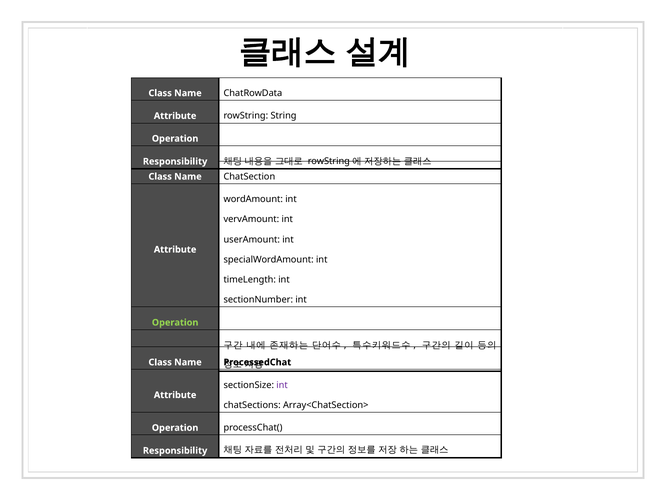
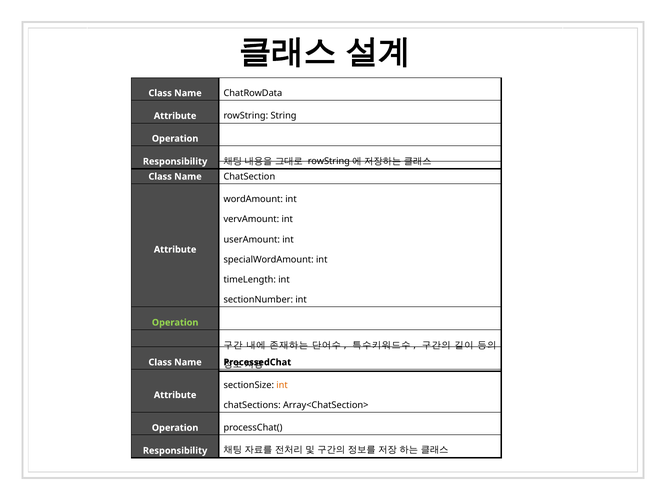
int colour: purple -> orange (282, 385)
